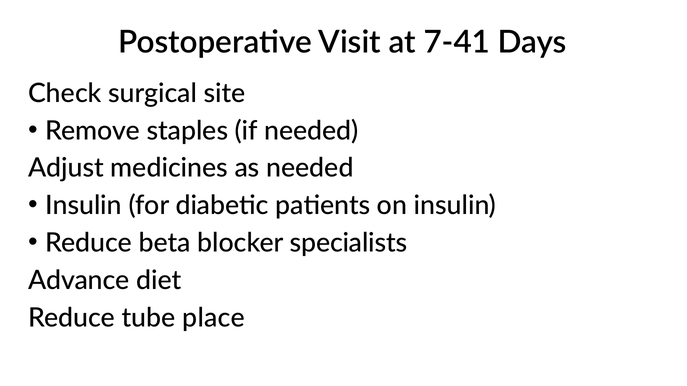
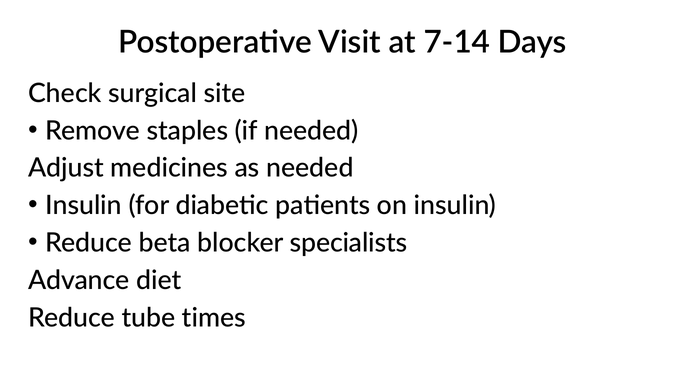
7-41: 7-41 -> 7-14 (457, 43)
place: place -> times (214, 318)
